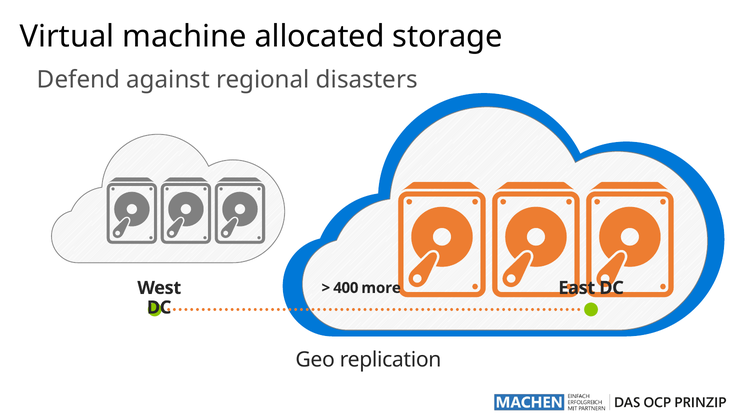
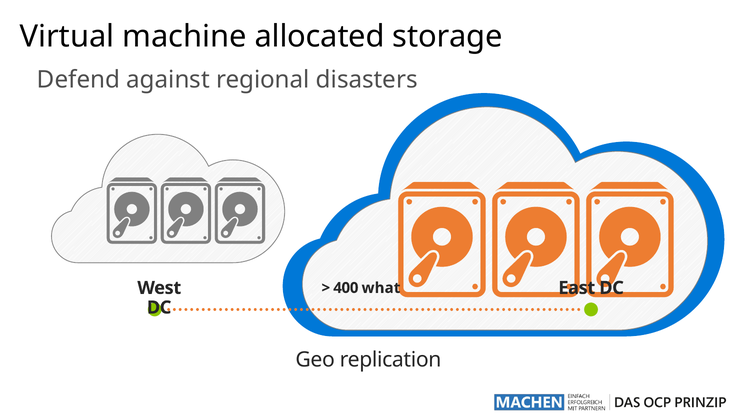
more: more -> what (381, 288)
